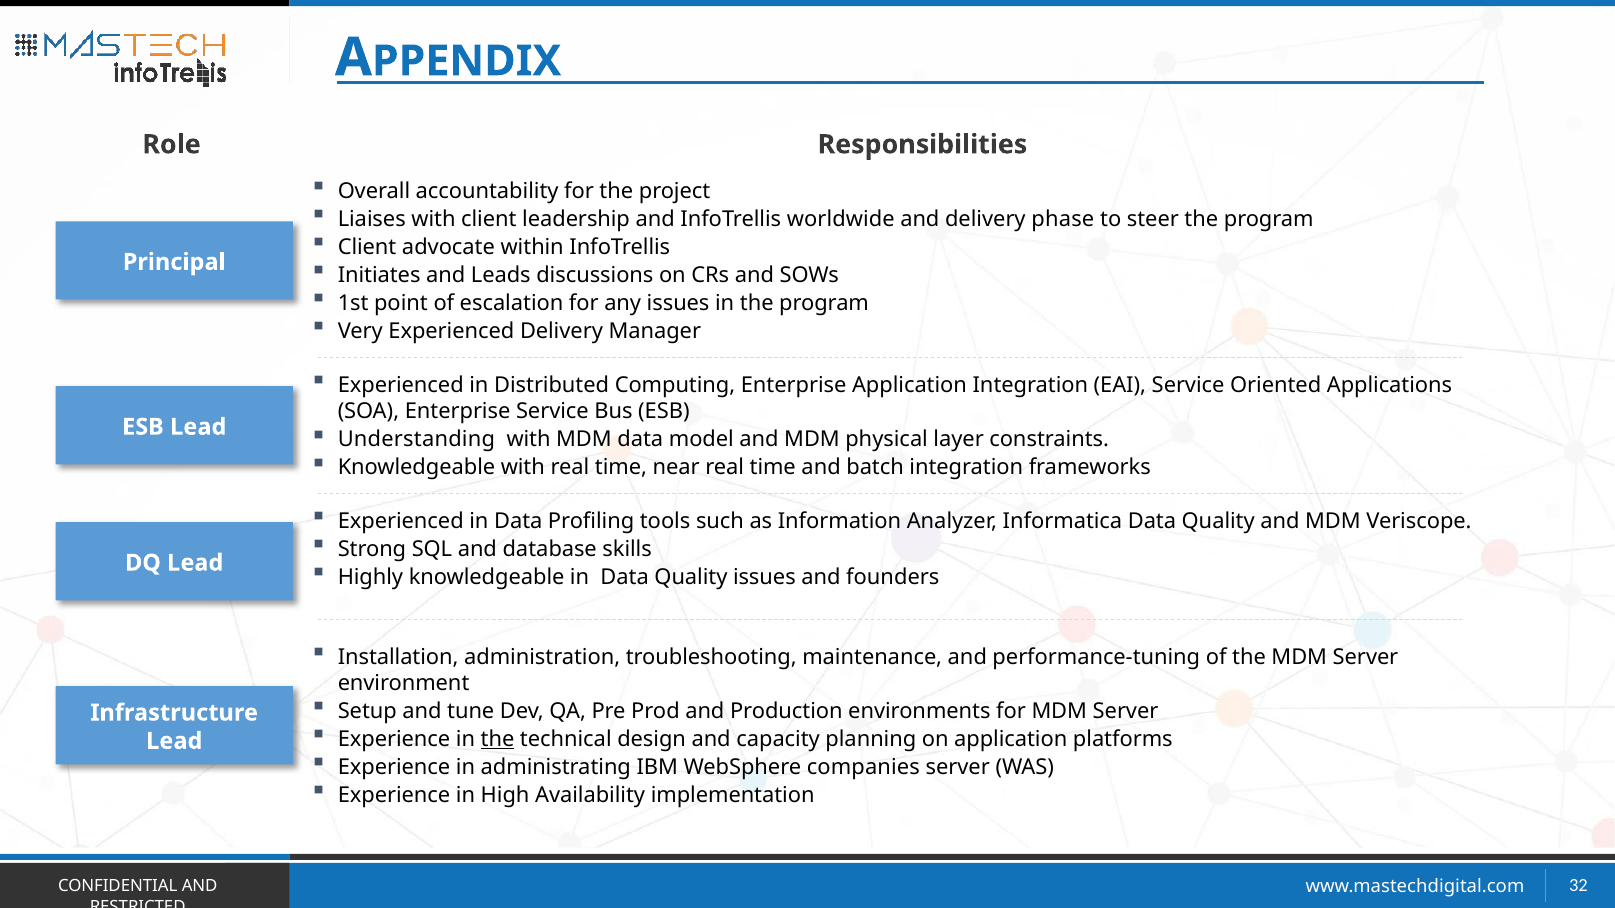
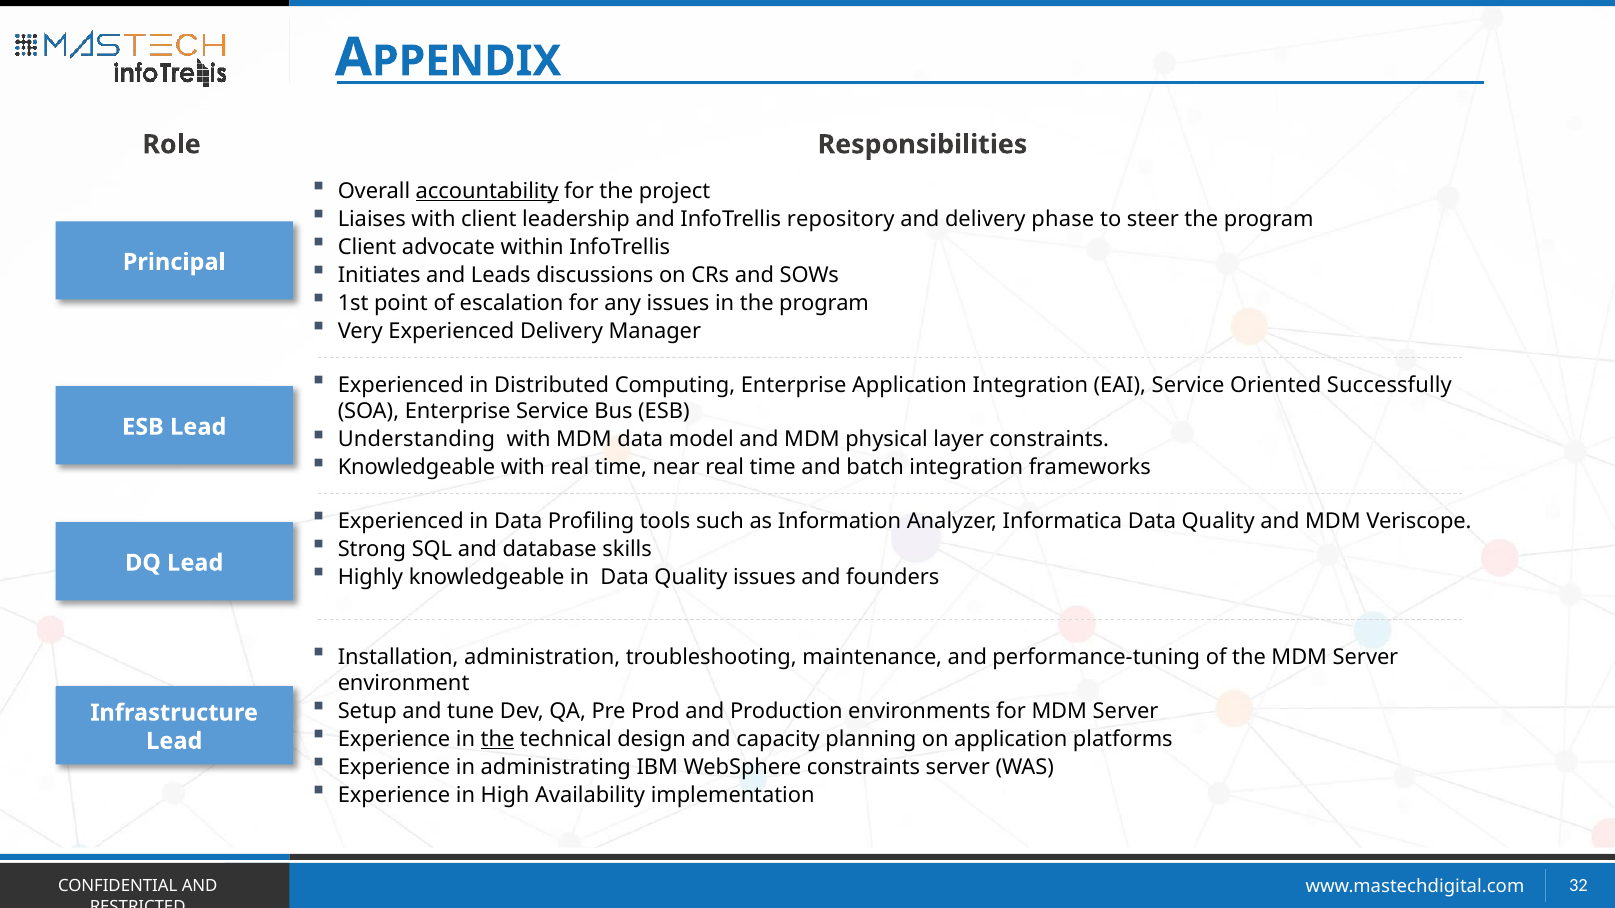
accountability underline: none -> present (487, 191)
worldwide: worldwide -> repository (841, 219)
Applications: Applications -> Successfully (1389, 385)
WebSphere companies: companies -> constraints (863, 767)
